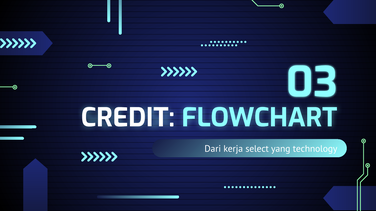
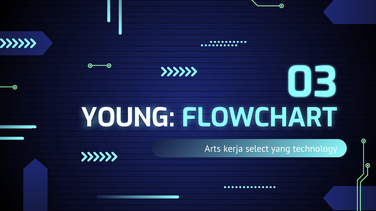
CREDIT: CREDIT -> YOUNG (128, 118)
Dari: Dari -> Arts (213, 149)
